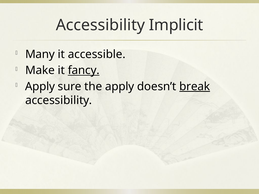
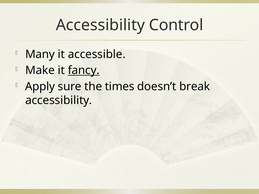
Implicit: Implicit -> Control (176, 25)
the apply: apply -> times (120, 87)
break underline: present -> none (195, 87)
